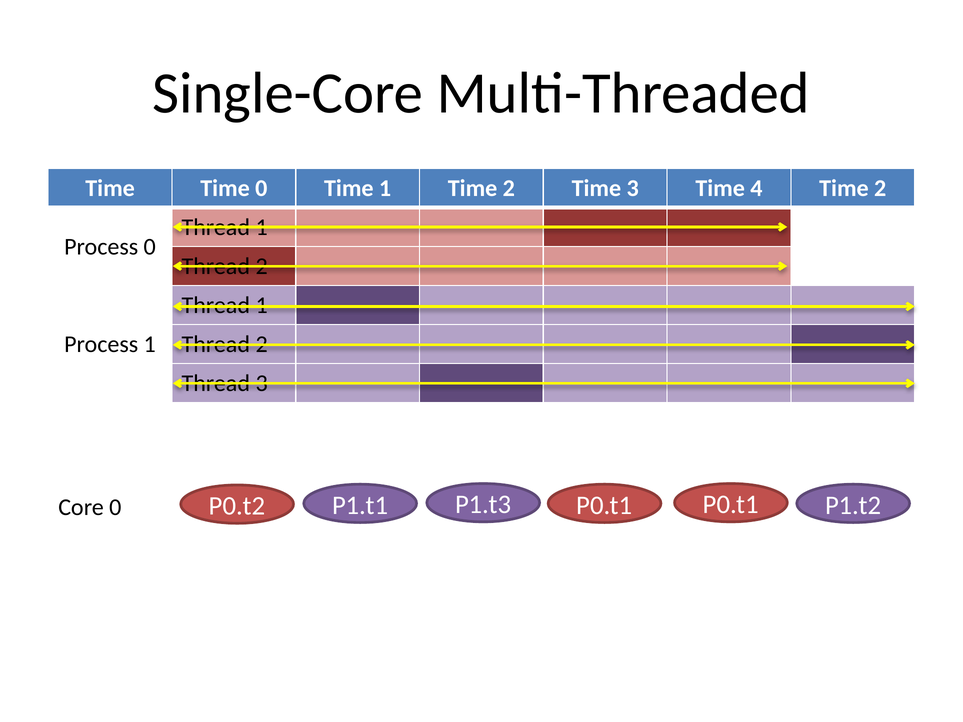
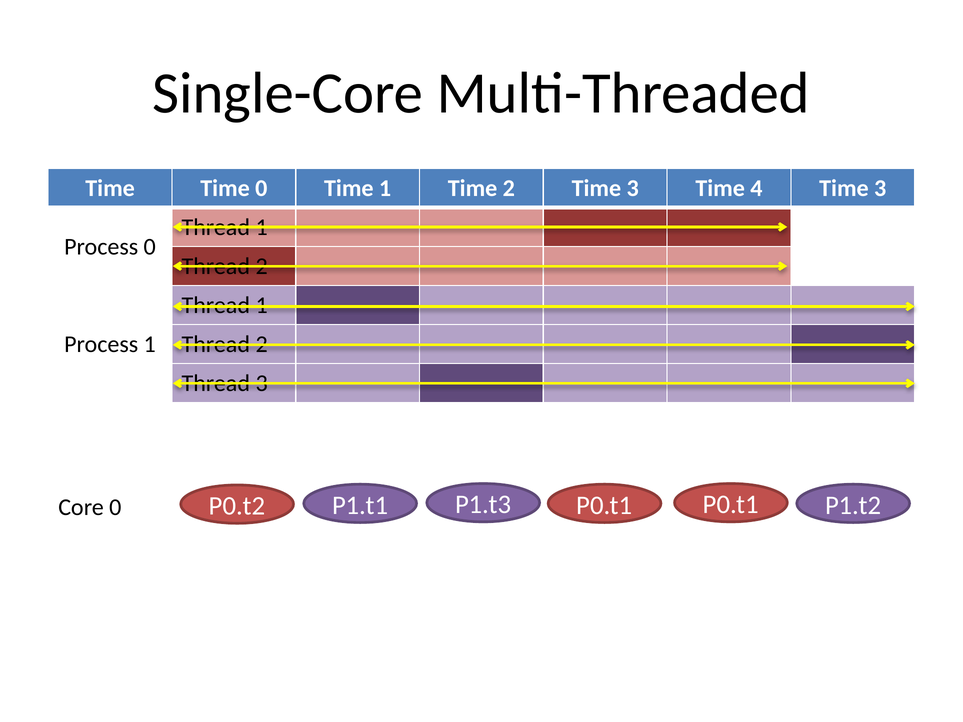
4 Time 2: 2 -> 3 (880, 188)
